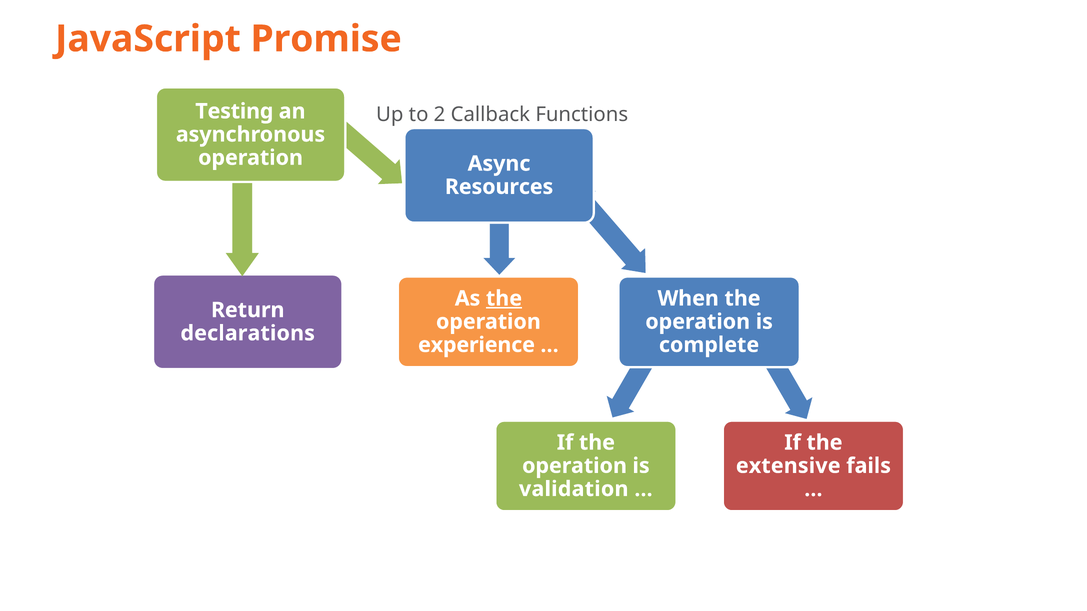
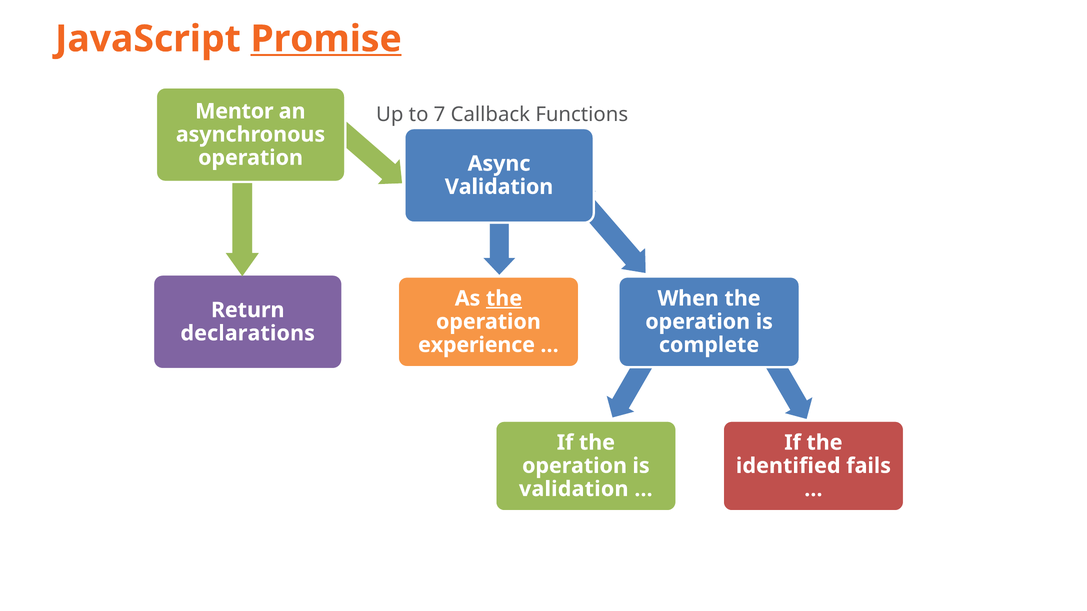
Promise underline: none -> present (326, 39)
Testing: Testing -> Mentor (234, 111)
2: 2 -> 7 (440, 115)
Resources: Resources -> Validation (499, 187)
extensive: extensive -> identified (788, 466)
